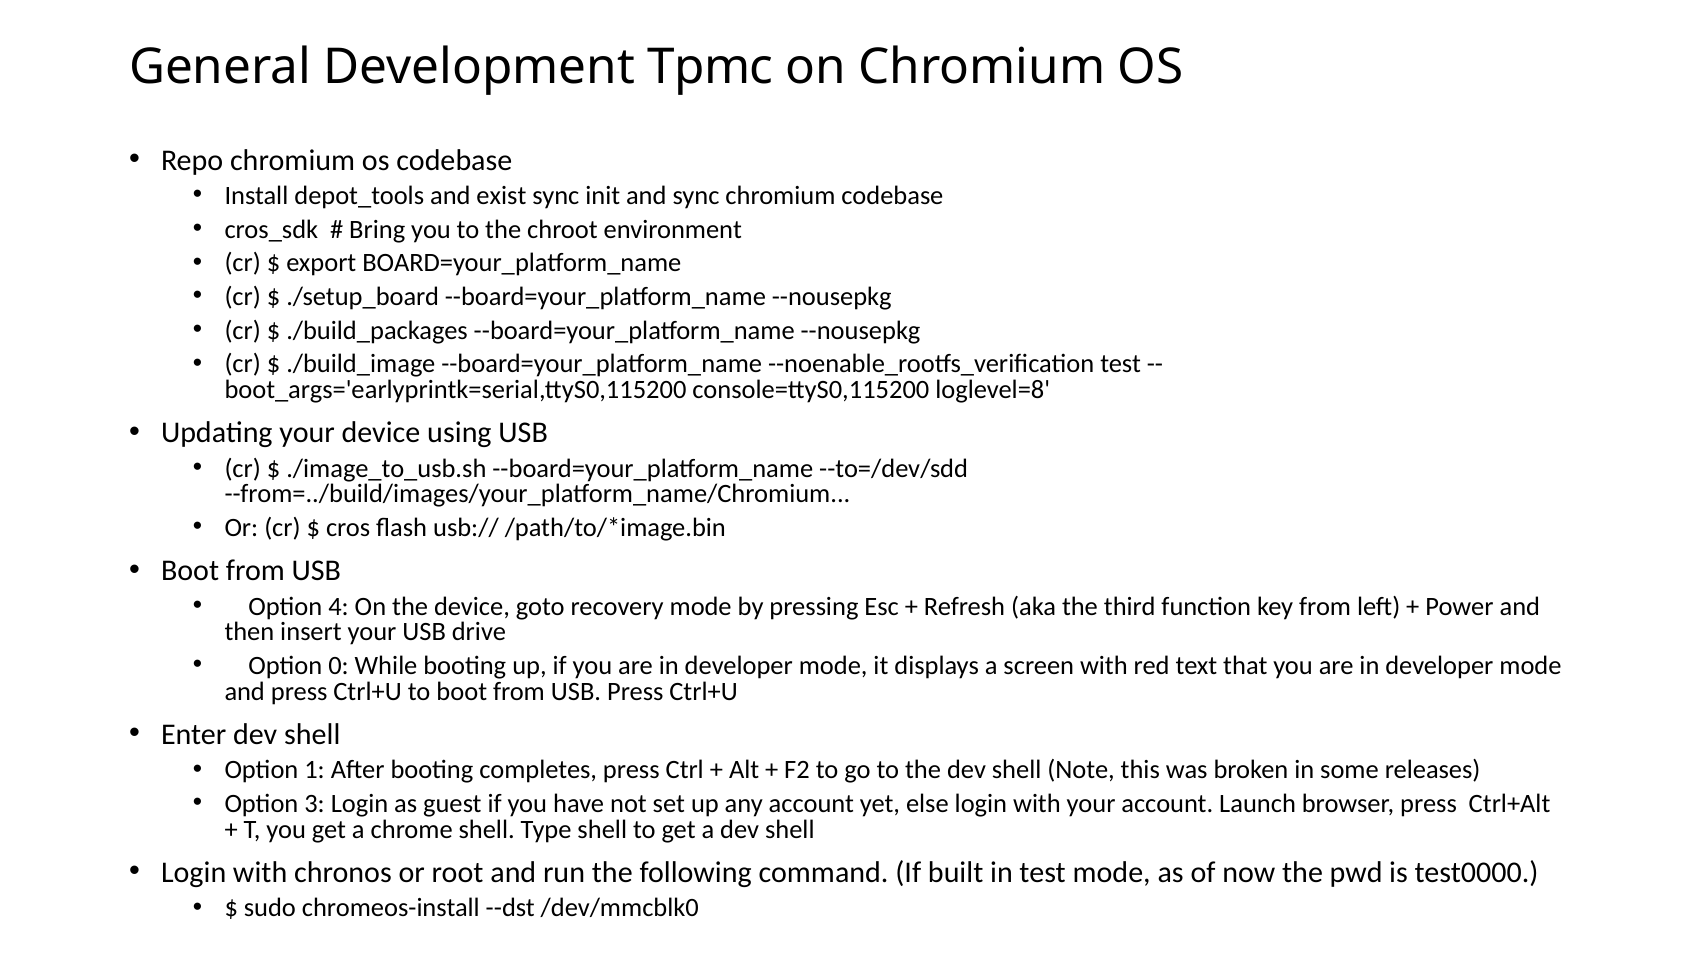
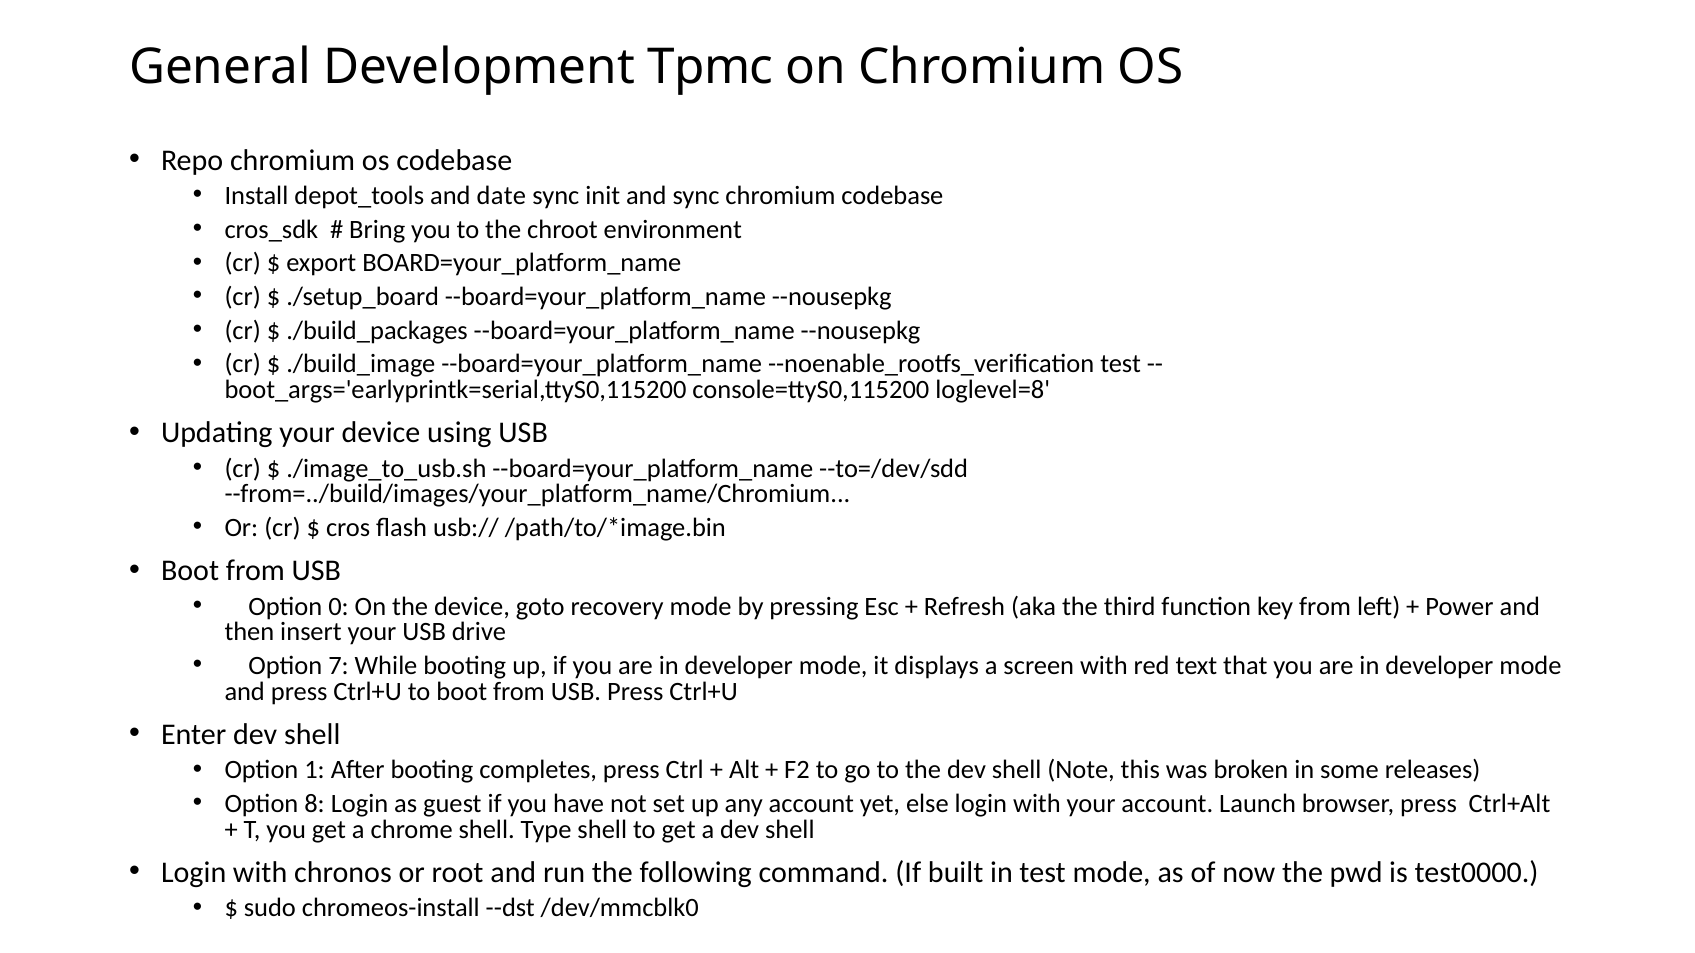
exist: exist -> date (501, 196)
4: 4 -> 0 (339, 607)
0: 0 -> 7 (339, 666)
3: 3 -> 8 (315, 804)
